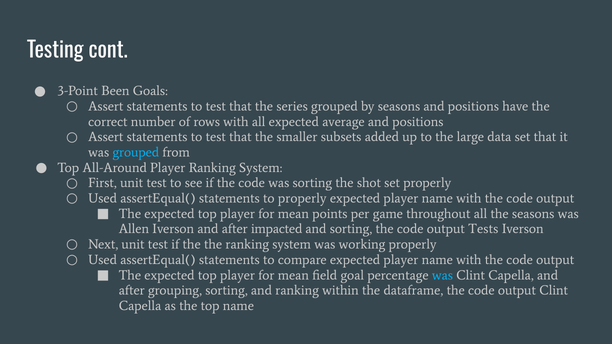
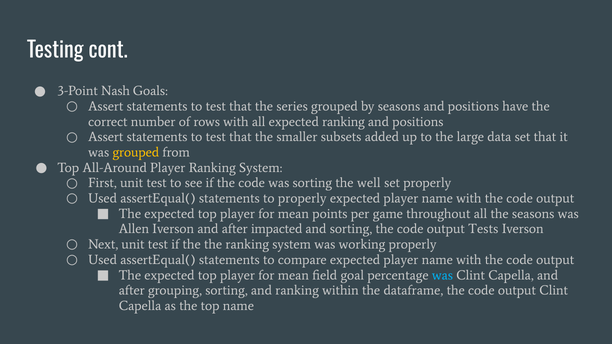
Been: Been -> Nash (115, 91)
expected average: average -> ranking (343, 122)
grouped colour: light blue -> yellow (136, 152)
shot: shot -> well (369, 183)
